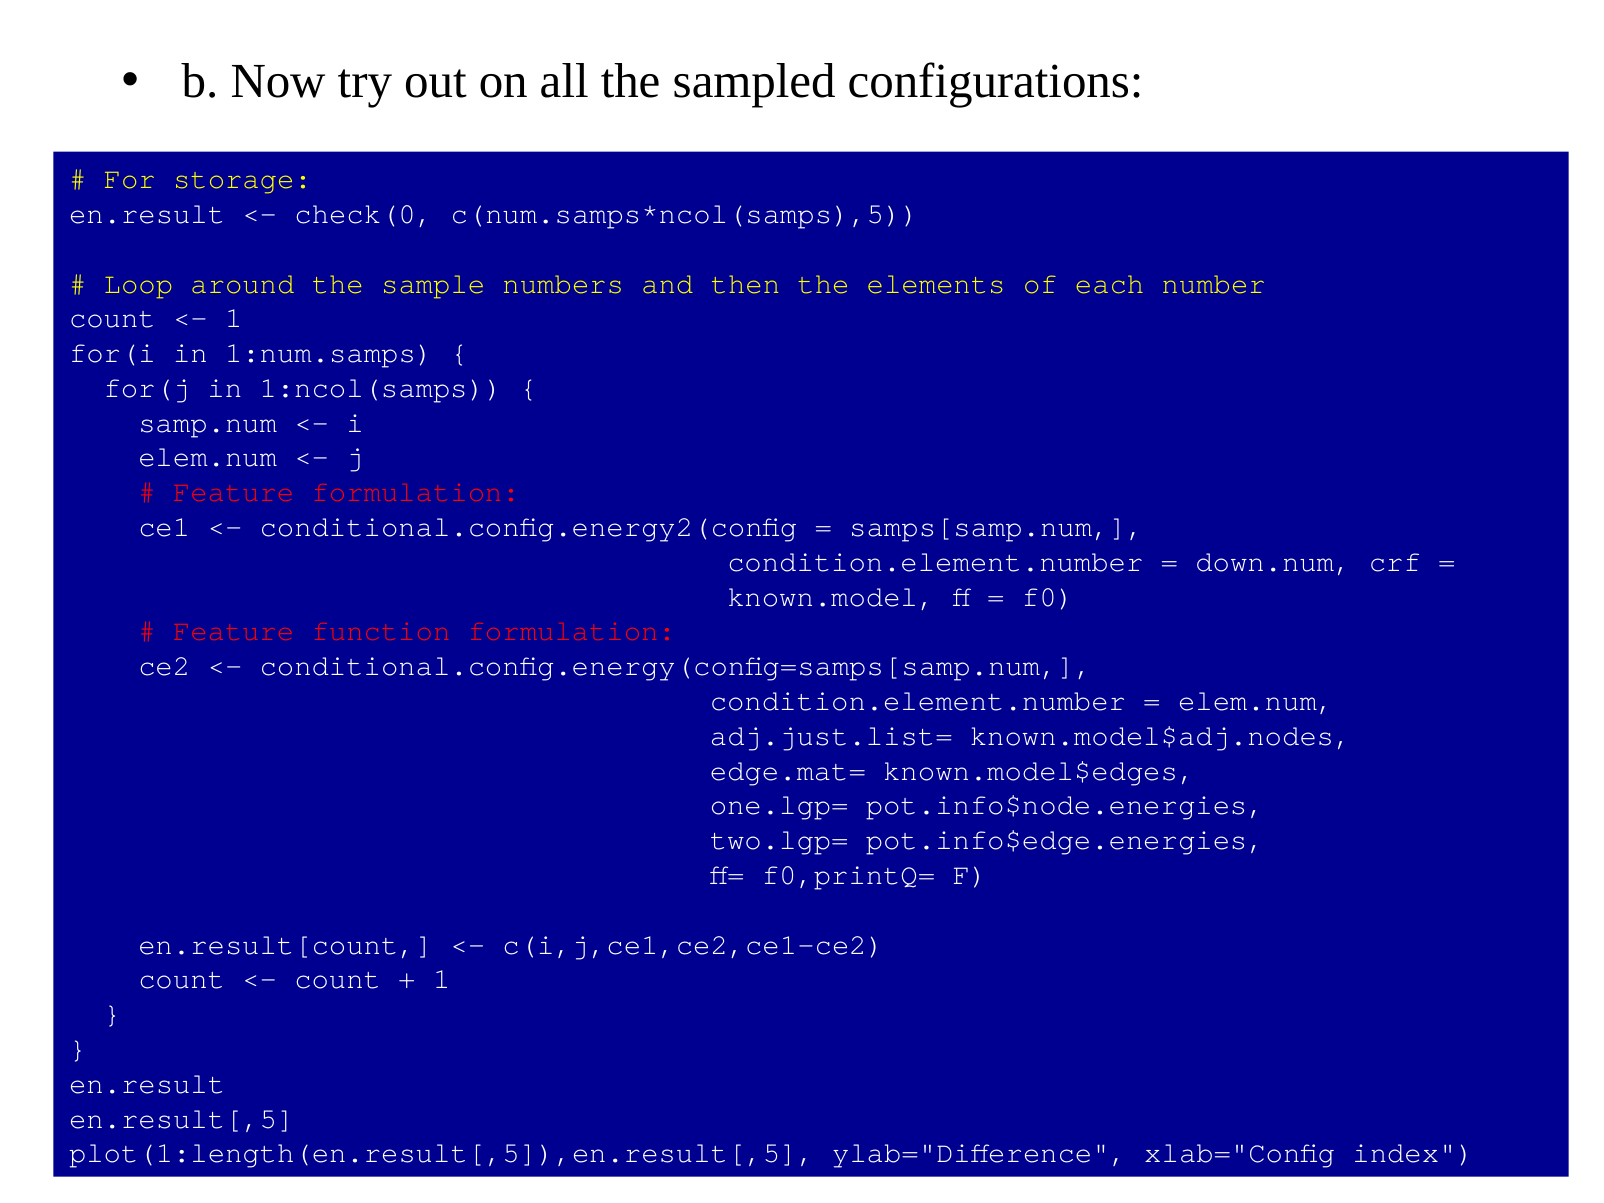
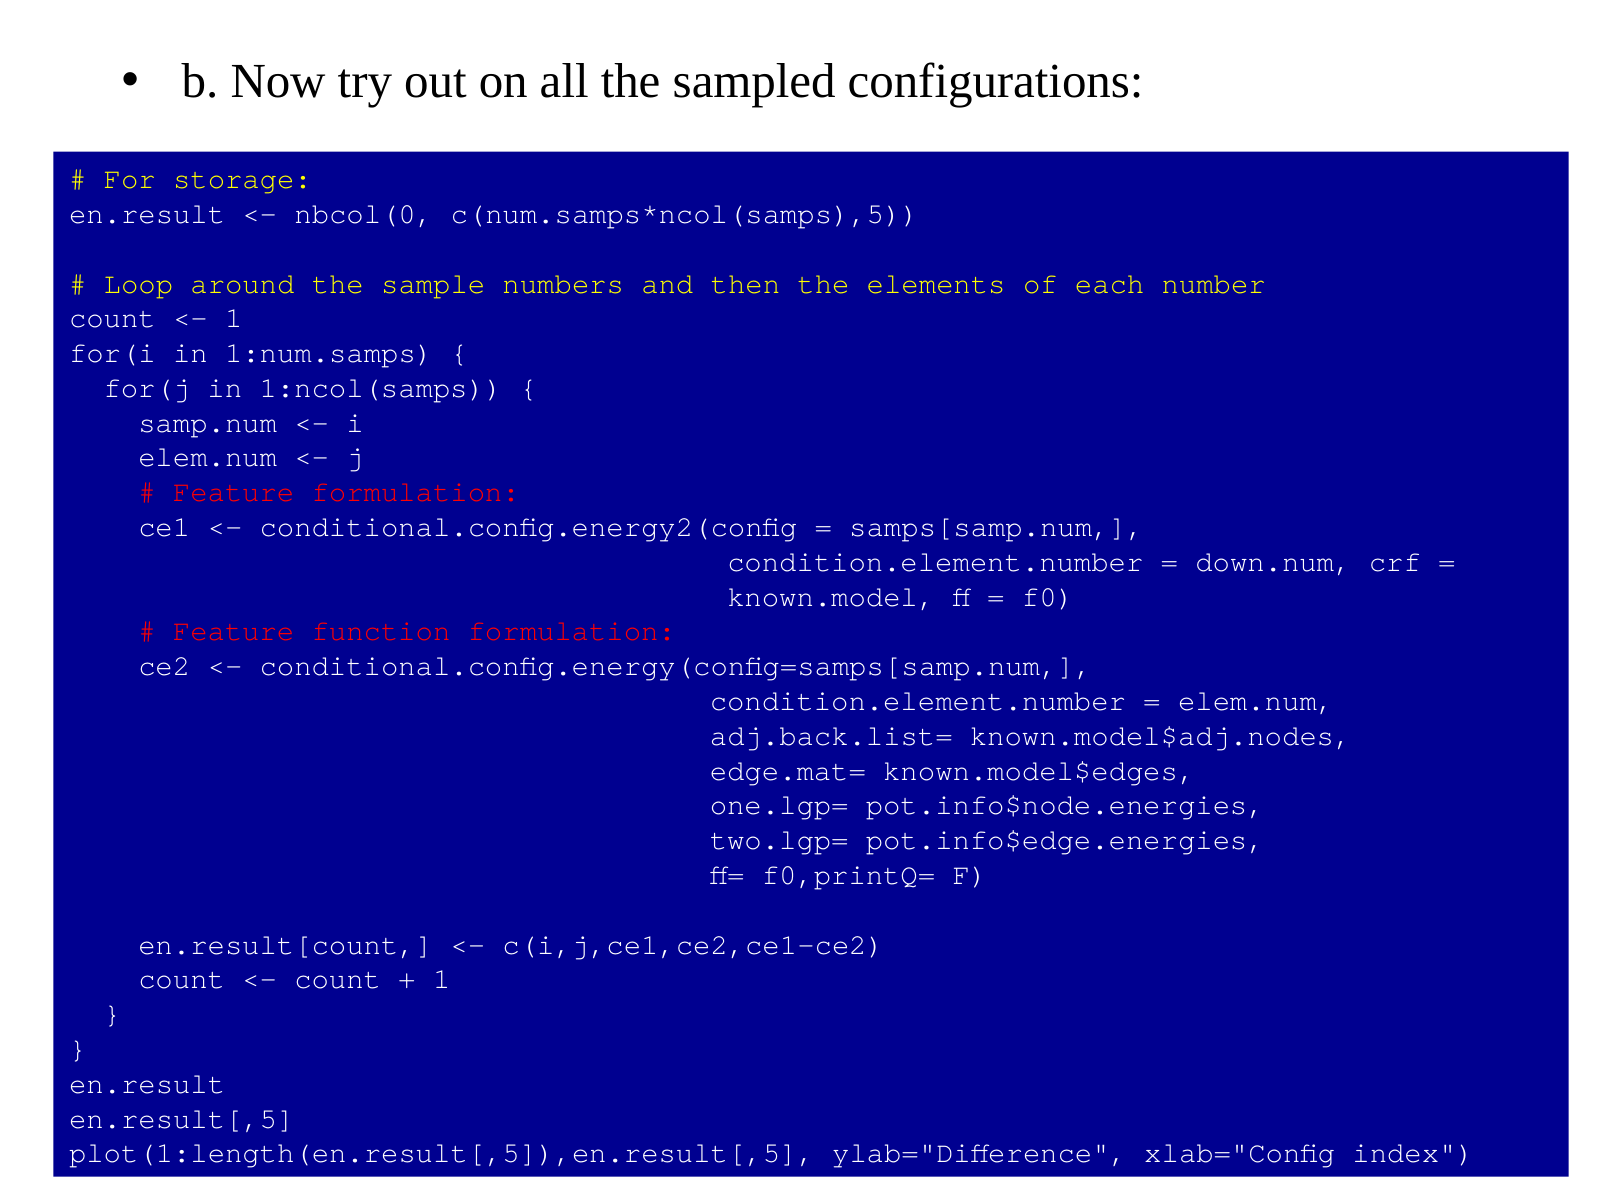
check(0: check(0 -> nbcol(0 (364, 214)
adj.just.list=: adj.just.list= -> adj.back.list= (831, 736)
